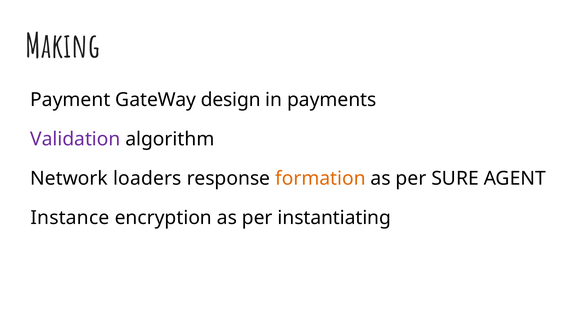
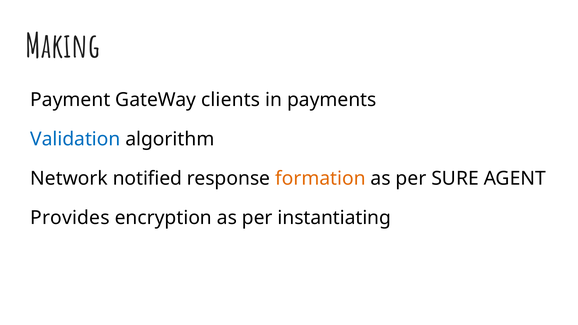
design: design -> clients (231, 100)
Validation colour: purple -> blue (75, 139)
loaders: loaders -> notified (147, 179)
Instance: Instance -> Provides (70, 218)
